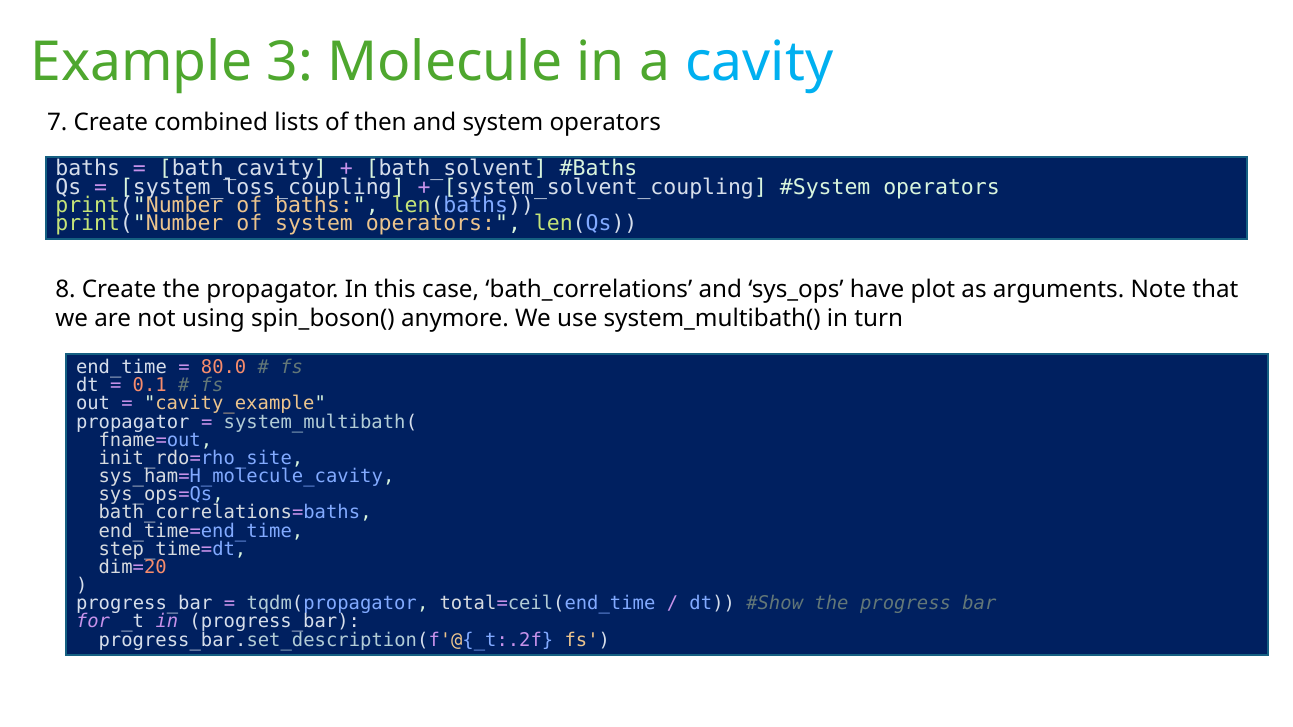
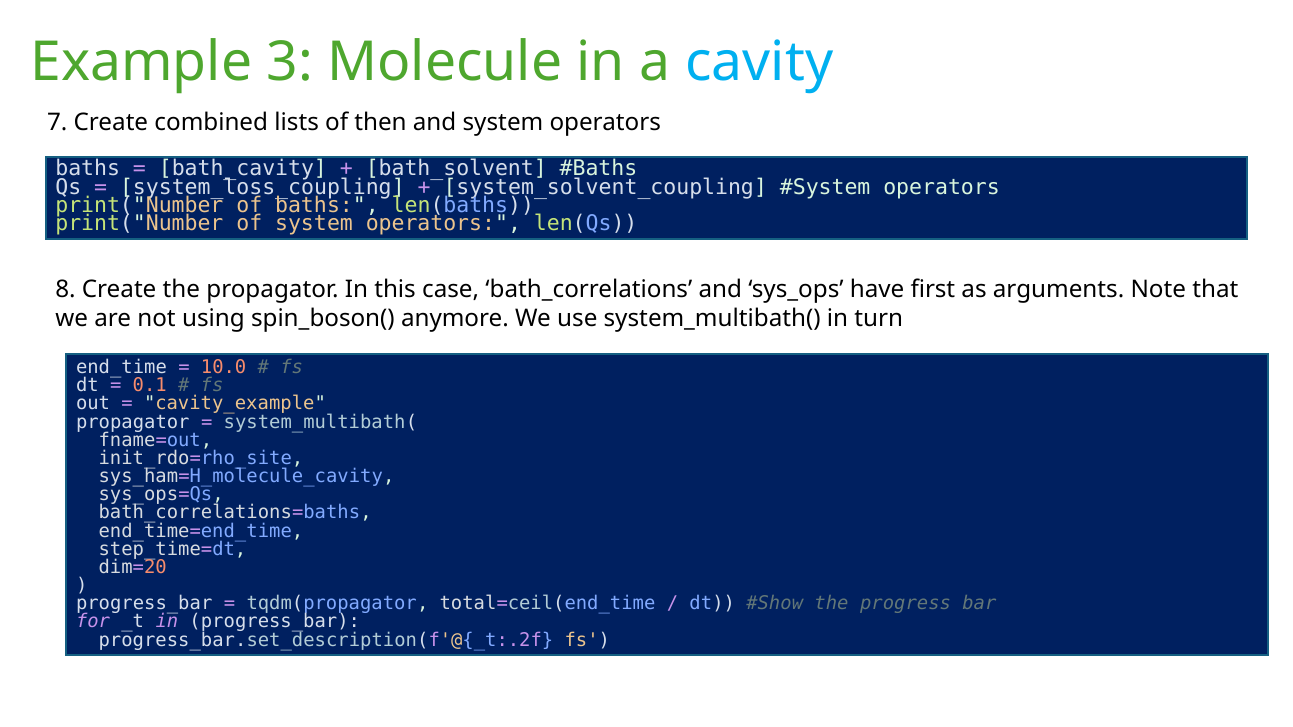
plot: plot -> first (933, 290)
80.0: 80.0 -> 10.0 (224, 368)
